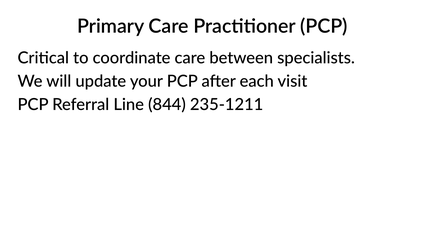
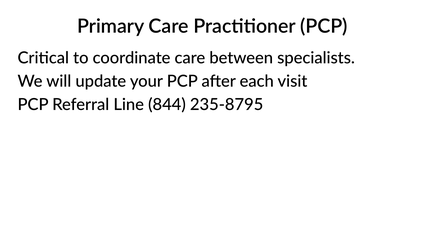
235-1211: 235-1211 -> 235-8795 (227, 104)
